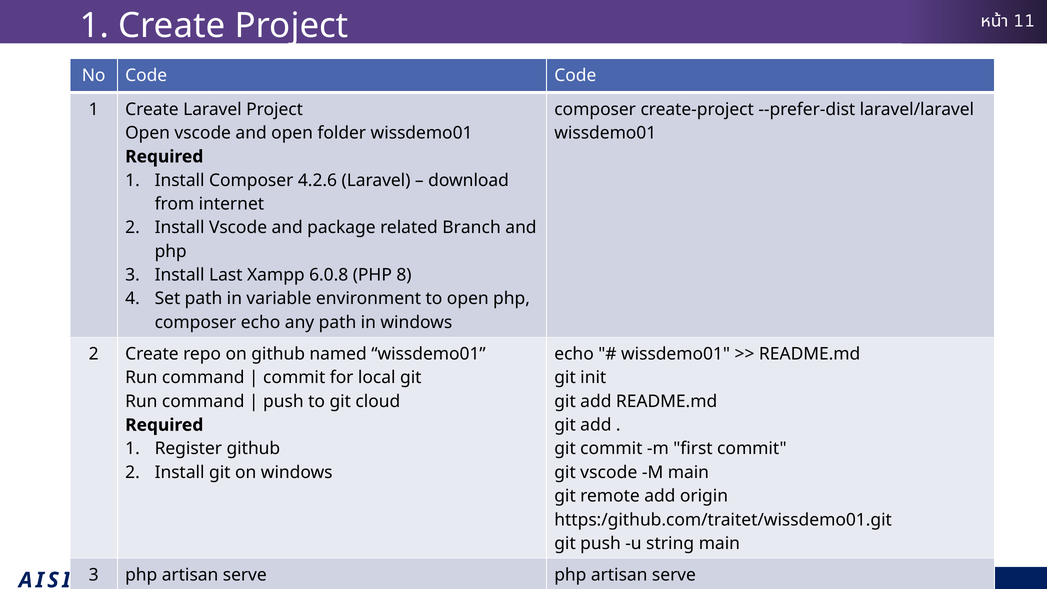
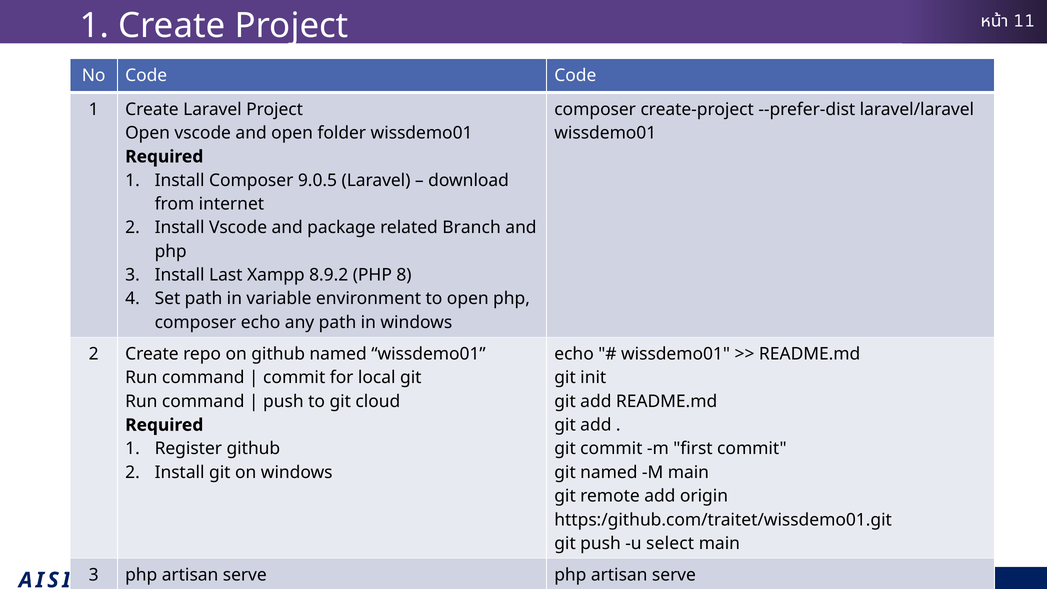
4.2.6: 4.2.6 -> 9.0.5 (317, 180)
6.0.8: 6.0.8 -> 8.9.2 (329, 275)
git vscode: vscode -> named (609, 472)
string: string -> select (670, 543)
